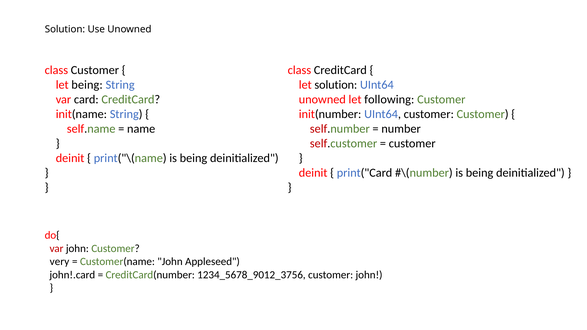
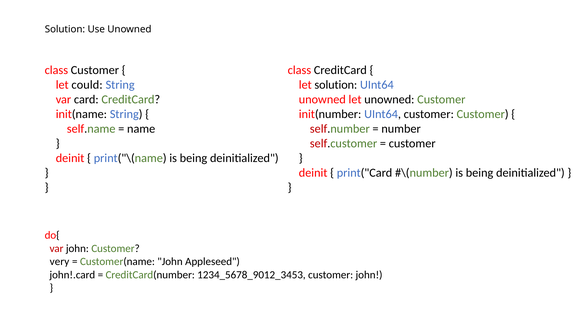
let being: being -> could (87, 85)
let following: following -> unowned (389, 100)
1234_5678_9012_3756: 1234_5678_9012_3756 -> 1234_5678_9012_3453 (251, 275)
